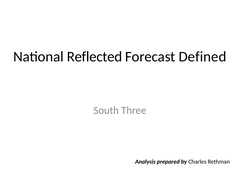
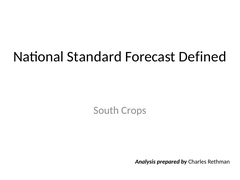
Reflected: Reflected -> Standard (94, 57)
Three: Three -> Crops (134, 110)
